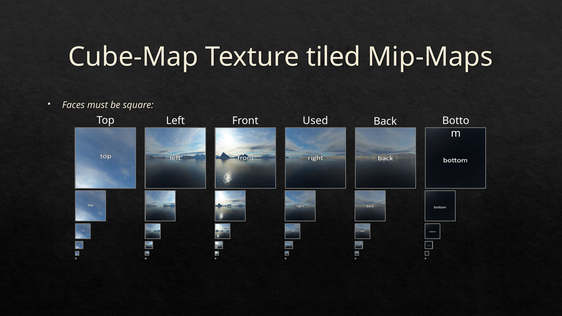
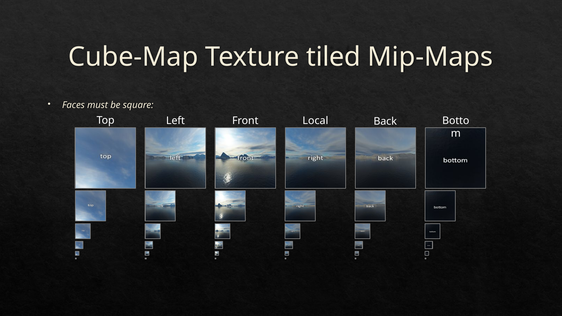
Used: Used -> Local (315, 121)
